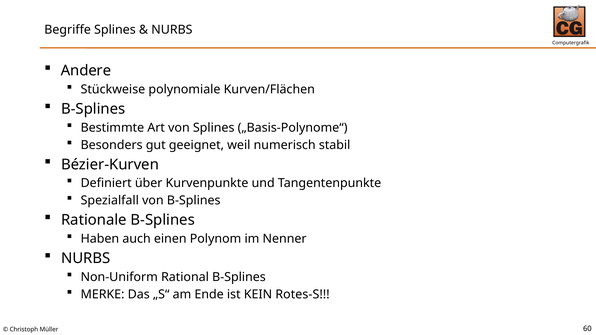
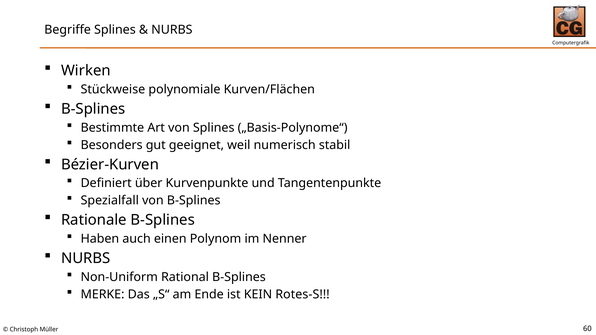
Andere: Andere -> Wirken (86, 71)
